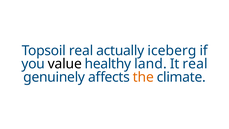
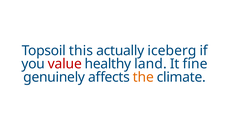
Topsoil real: real -> this (81, 51)
value colour: black -> red (65, 64)
It real: real -> fine (195, 64)
